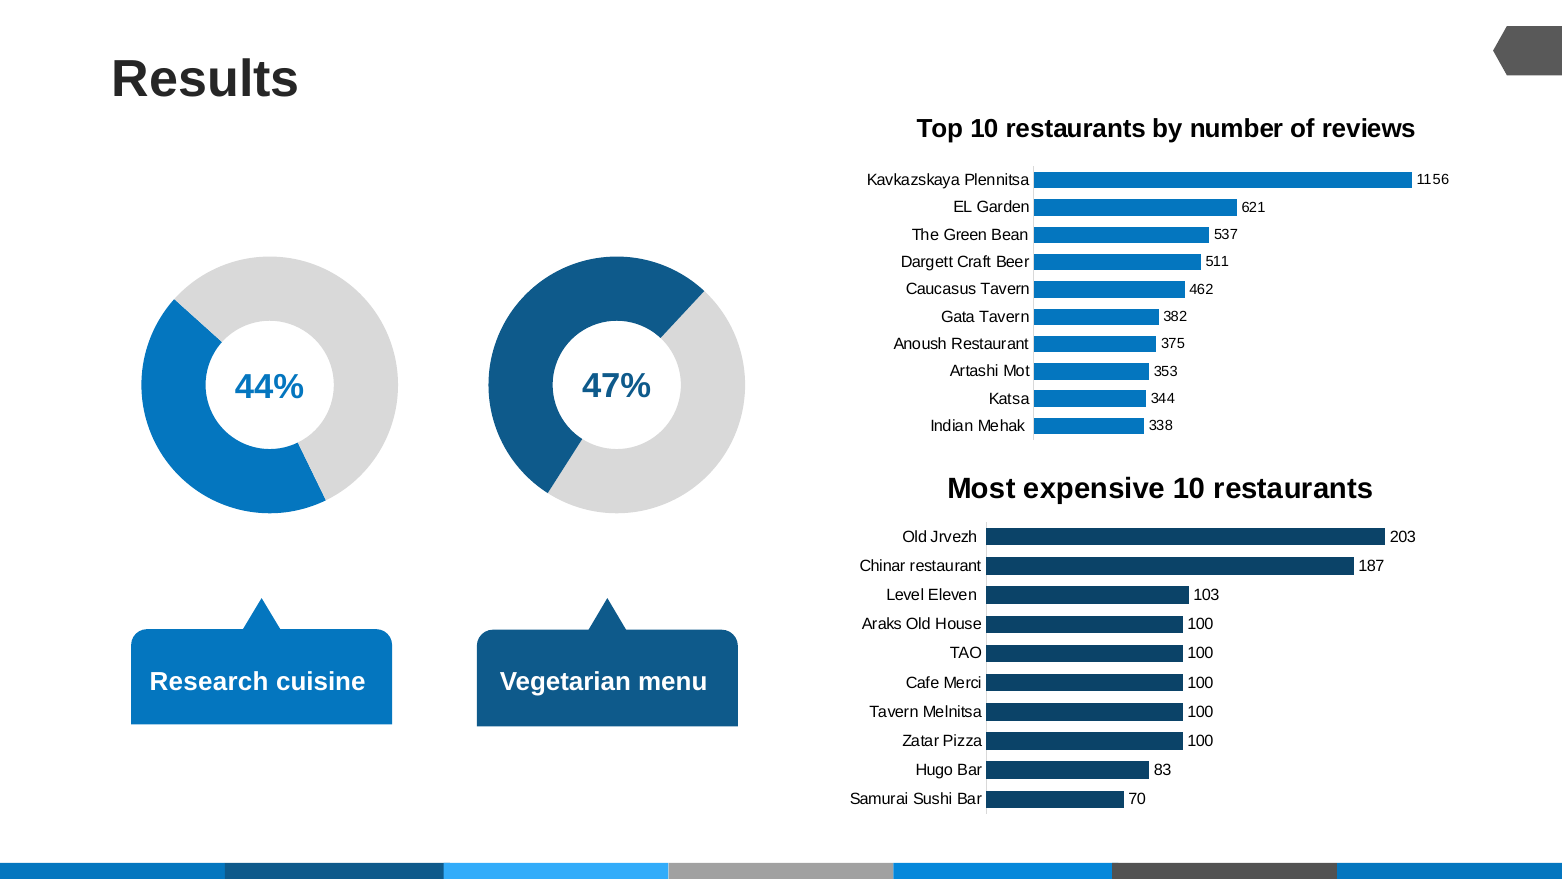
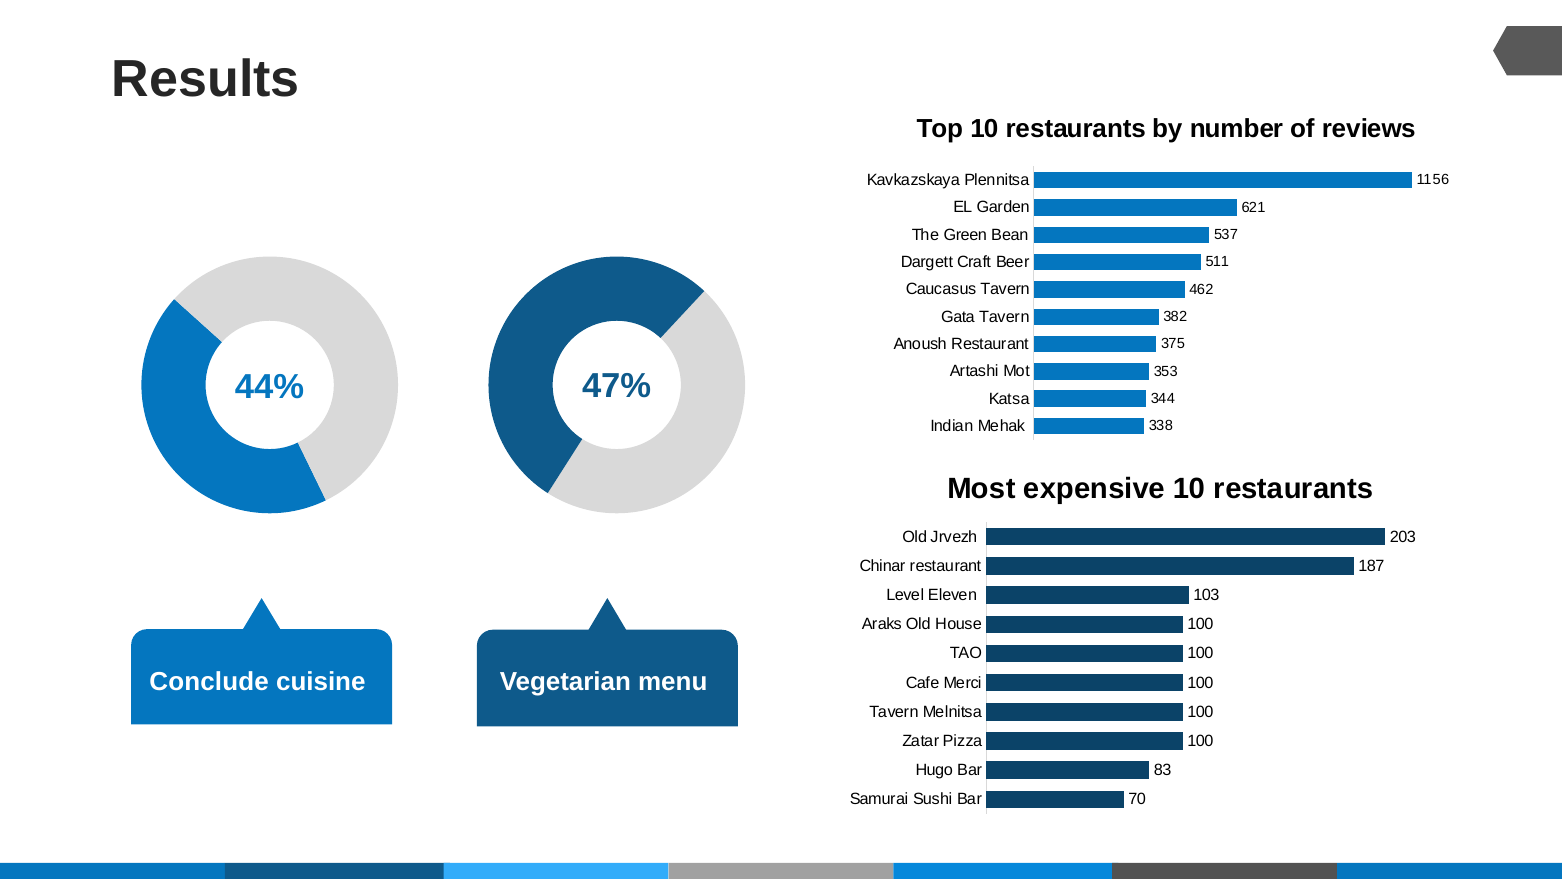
Research: Research -> Conclude (209, 682)
